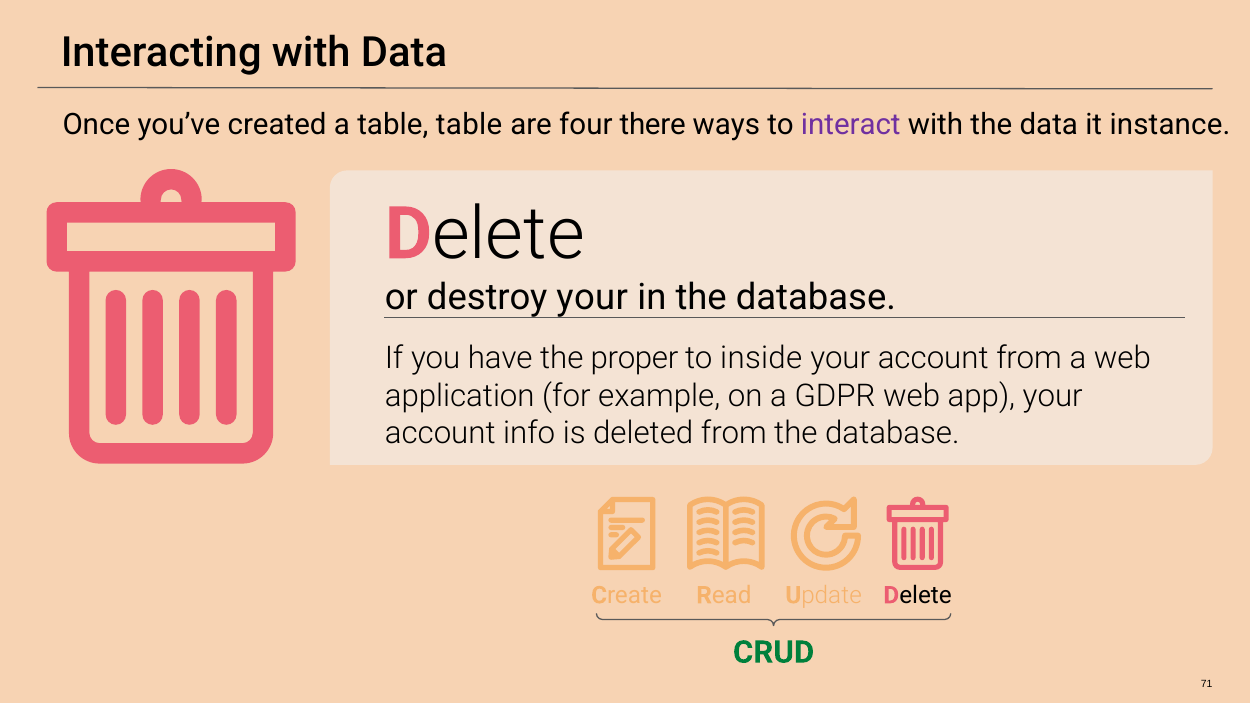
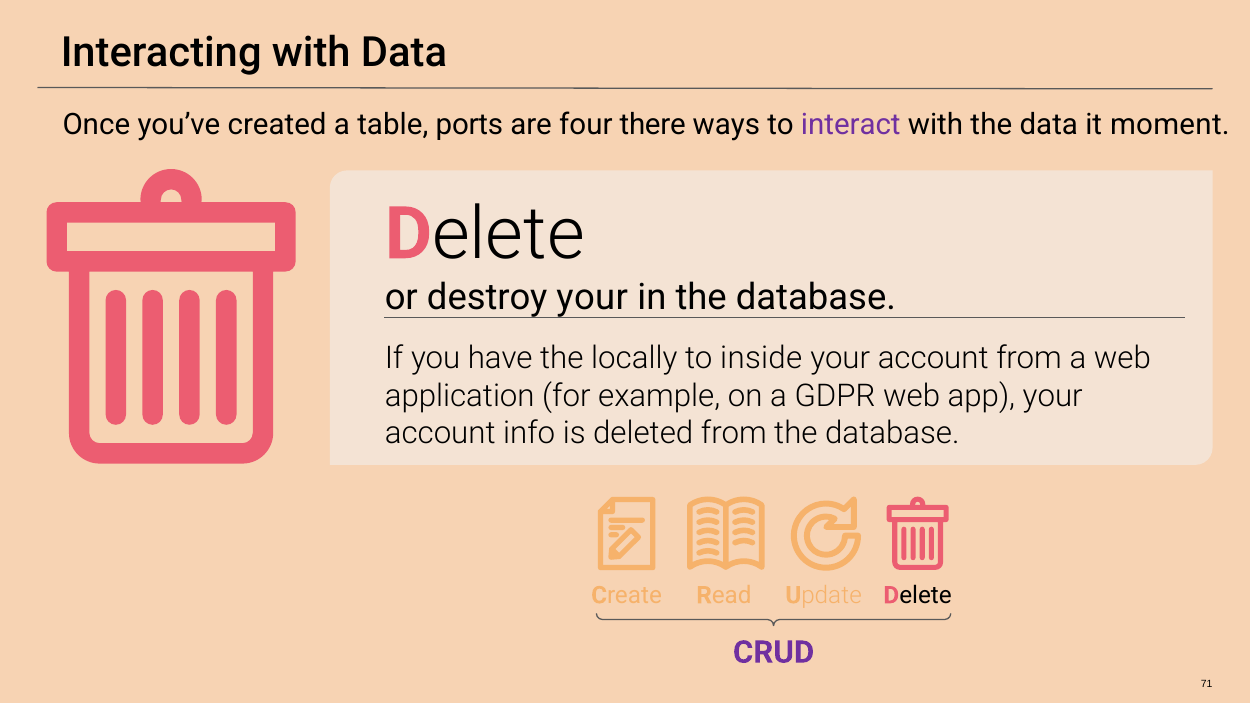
table table: table -> ports (469, 125)
instance: instance -> moment (1170, 125)
proper: proper -> locally (634, 358)
CRUD colour: green -> purple (774, 653)
